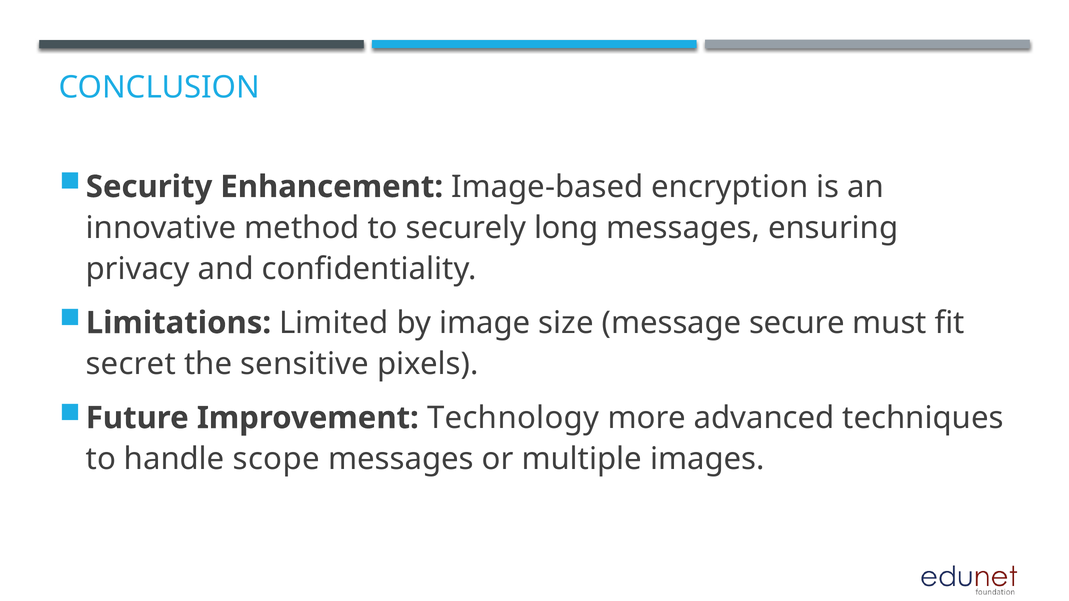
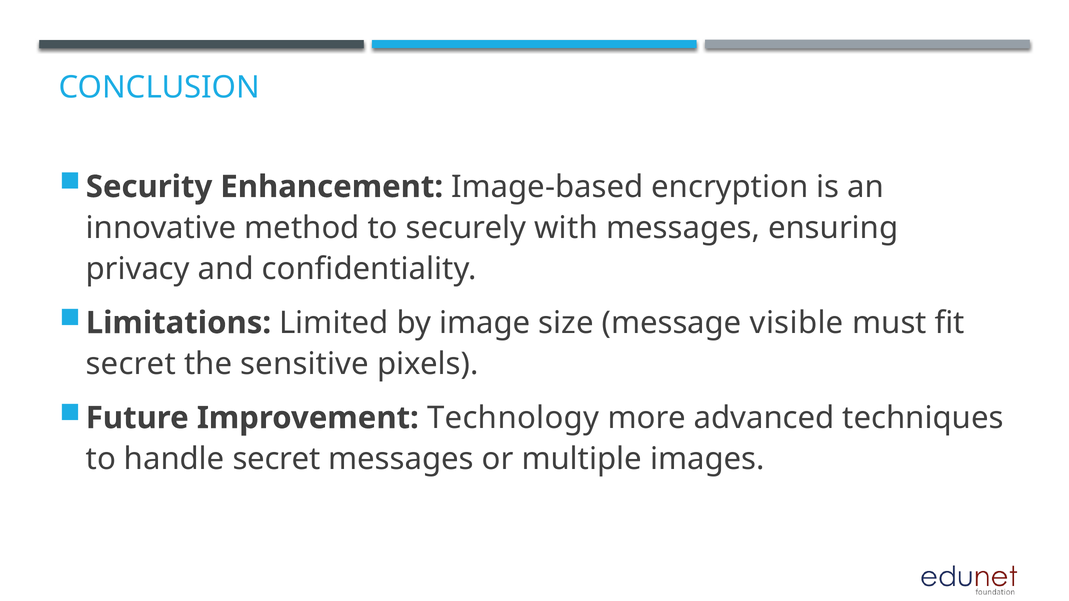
long: long -> with (566, 228)
secure: secure -> visible (797, 323)
handle scope: scope -> secret (277, 459)
